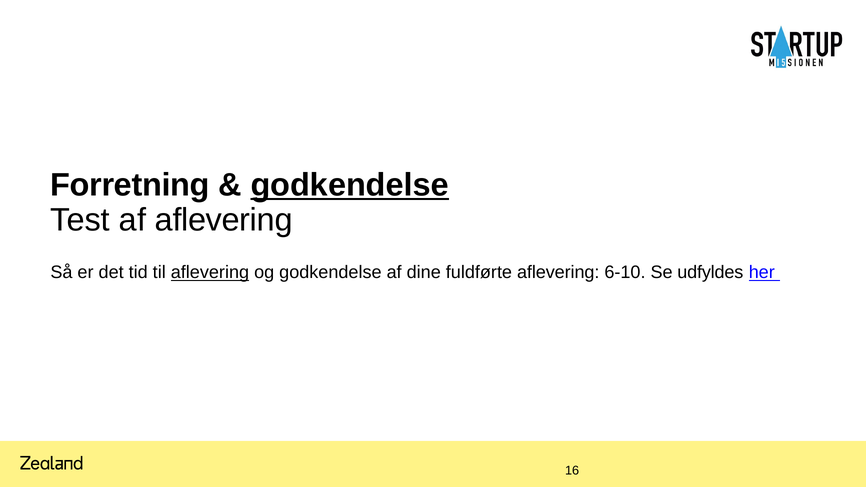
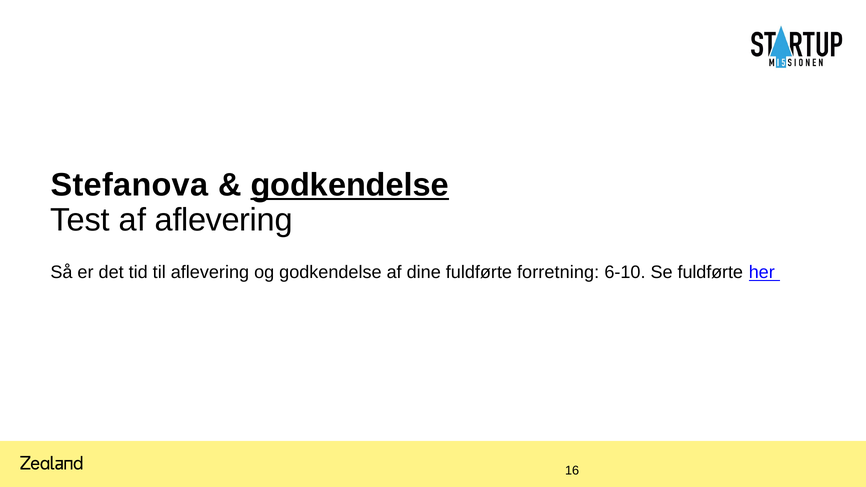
Forretning: Forretning -> Stefanova (130, 185)
aflevering underline: present -> none (210, 273)
fuldførte aflevering: aflevering -> forretning (558, 273)
Se udfyldes: udfyldes -> fuldførte (710, 273)
